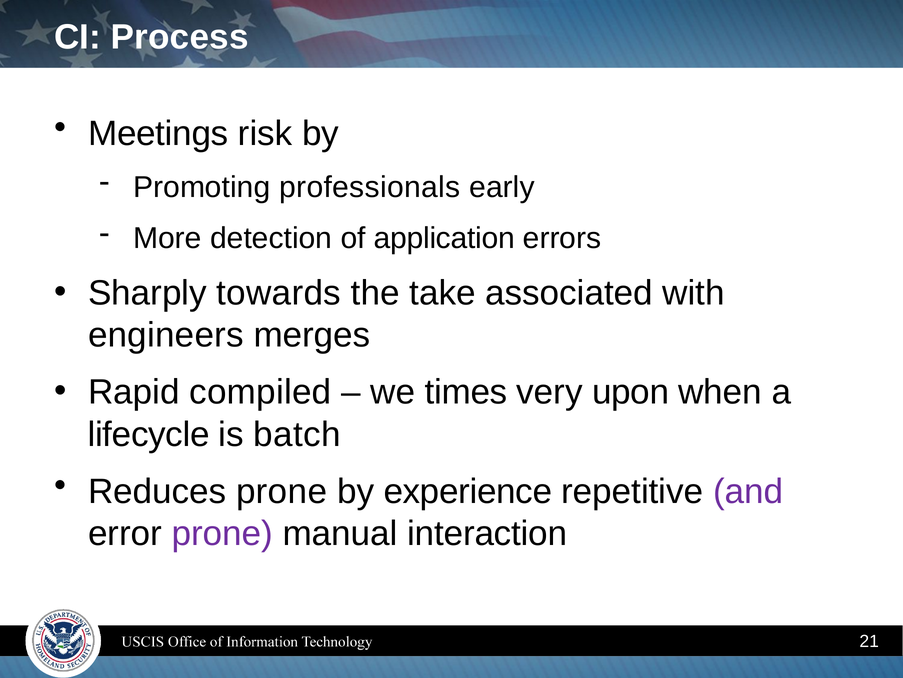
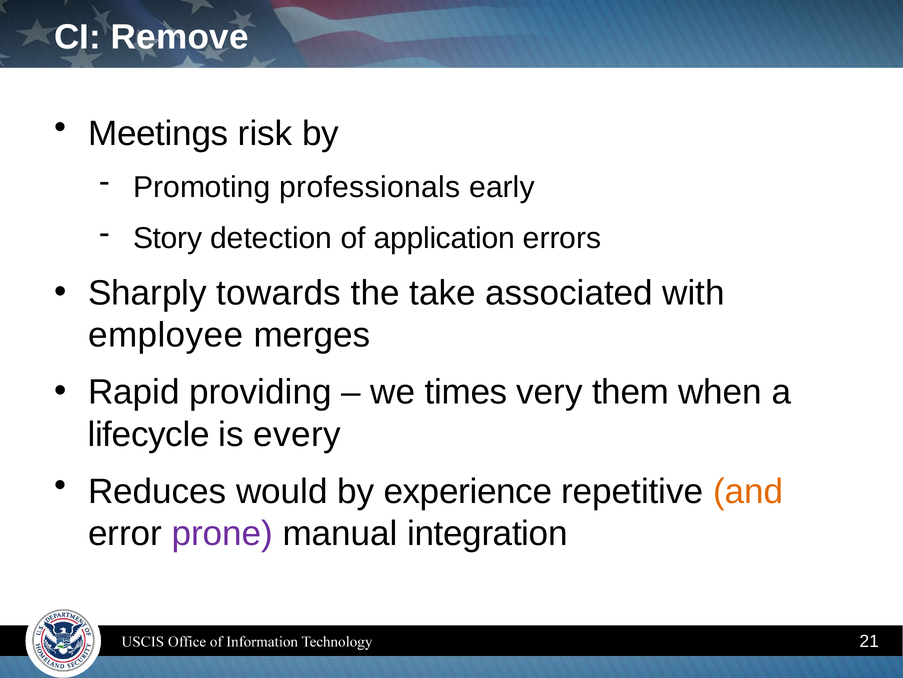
Process: Process -> Remove (180, 37)
More: More -> Story (168, 238)
engineers: engineers -> employee (166, 335)
compiled: compiled -> providing (260, 392)
upon: upon -> them (631, 392)
batch: batch -> every (297, 434)
Reduces prone: prone -> would (282, 491)
and colour: purple -> orange (748, 491)
interaction: interaction -> integration (487, 533)
